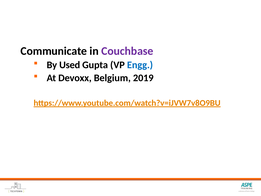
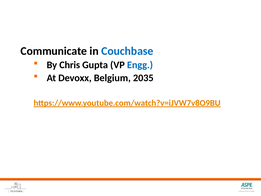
Couchbase colour: purple -> blue (127, 51)
Used: Used -> Chris (70, 65)
2019: 2019 -> 2035 (143, 78)
